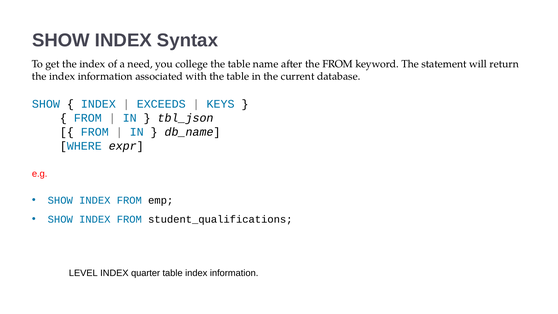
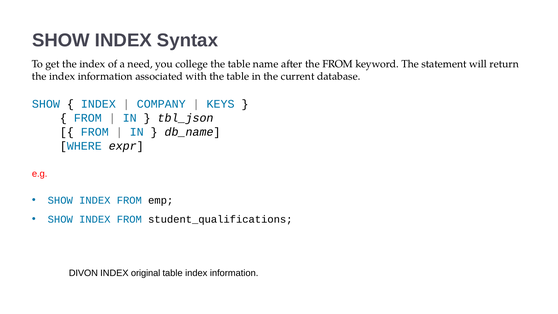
EXCEEDS: EXCEEDS -> COMPANY (161, 104)
LEVEL: LEVEL -> DIVON (83, 273)
quarter: quarter -> original (146, 273)
